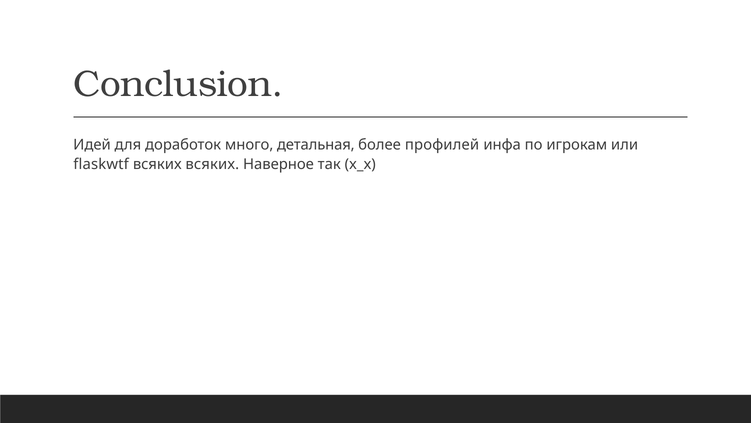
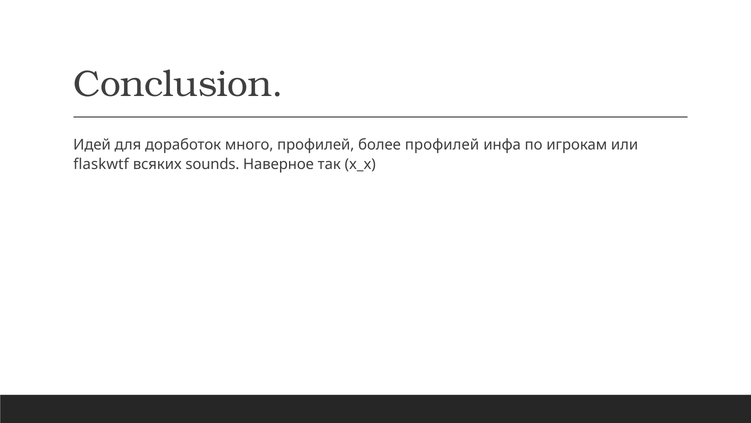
много детальная: детальная -> профилей (316, 144)
всяких всяких: всяких -> sounds (212, 164)
